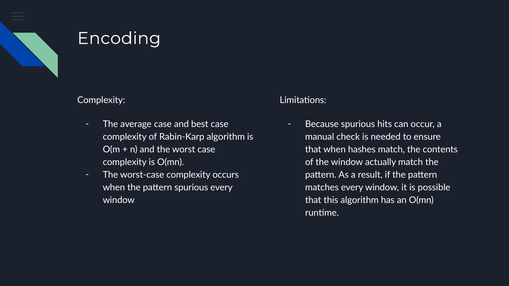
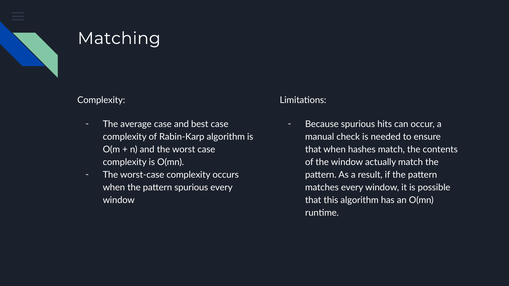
Encoding: Encoding -> Matching (119, 38)
